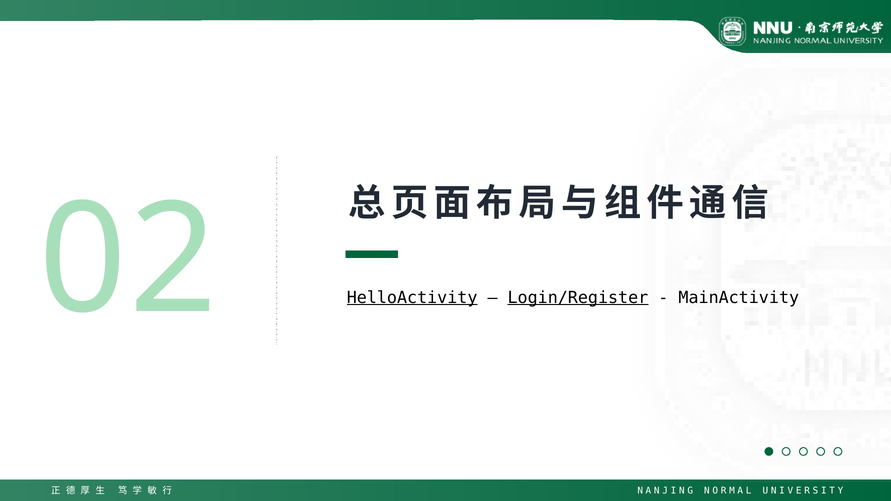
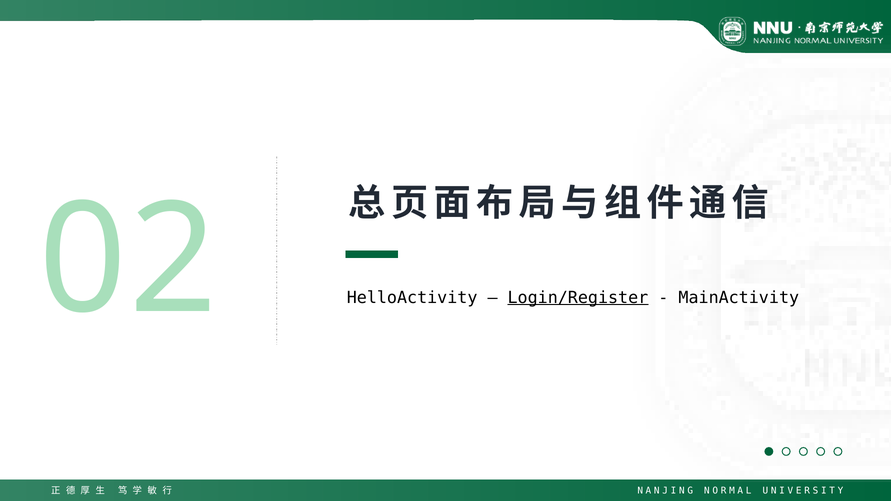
HelloActivity underline: present -> none (412, 298)
